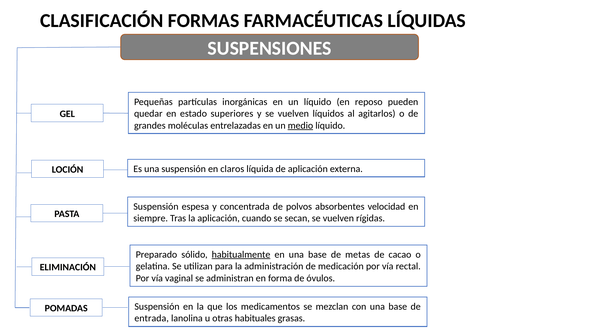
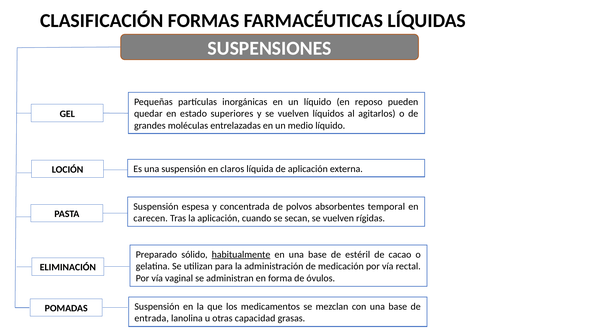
medio underline: present -> none (300, 125)
velocidad: velocidad -> temporal (386, 206)
siempre: siempre -> carecen (151, 218)
metas: metas -> estéril (358, 254)
habituales: habituales -> capacidad (255, 318)
